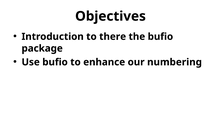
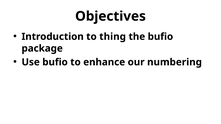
there: there -> thing (113, 37)
